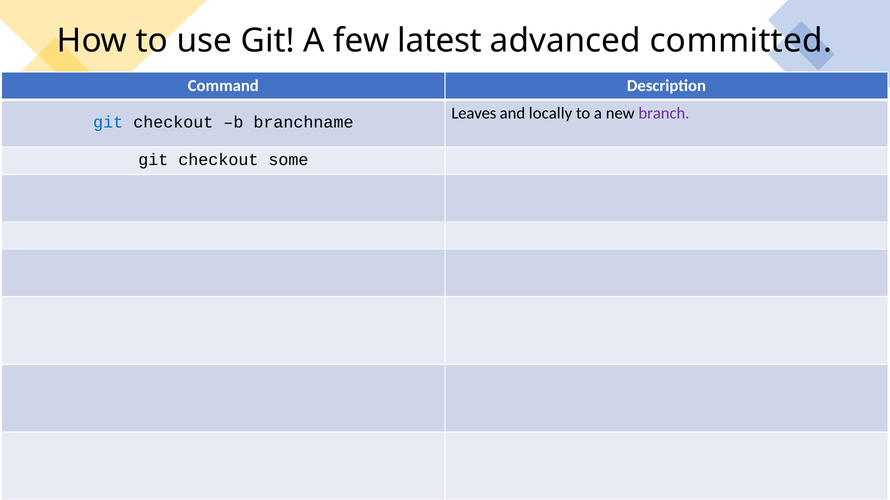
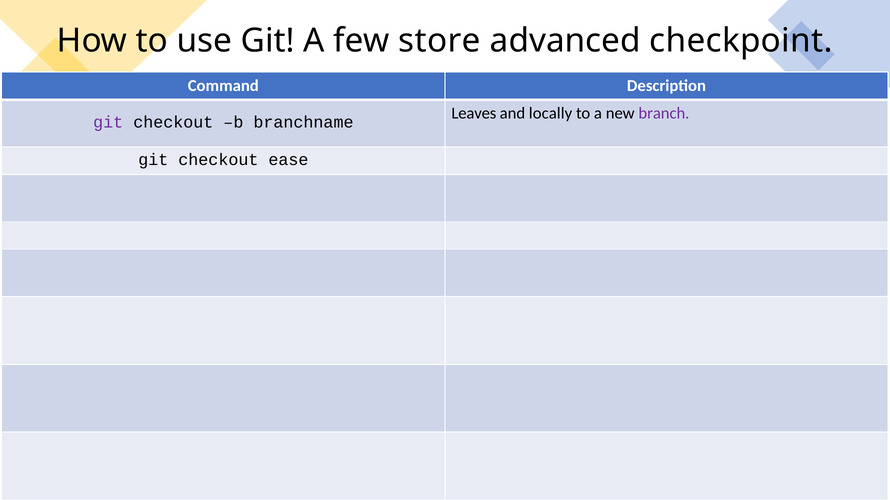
latest: latest -> store (439, 41)
committed: committed -> checkpoint (741, 41)
git colour: blue -> purple (108, 122)
some: some -> ease (288, 160)
